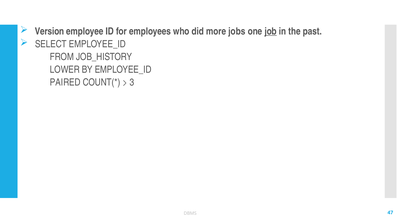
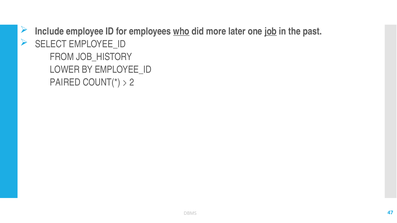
Version: Version -> Include (49, 31)
who underline: none -> present (181, 31)
jobs: jobs -> later (237, 31)
3: 3 -> 2 (132, 82)
